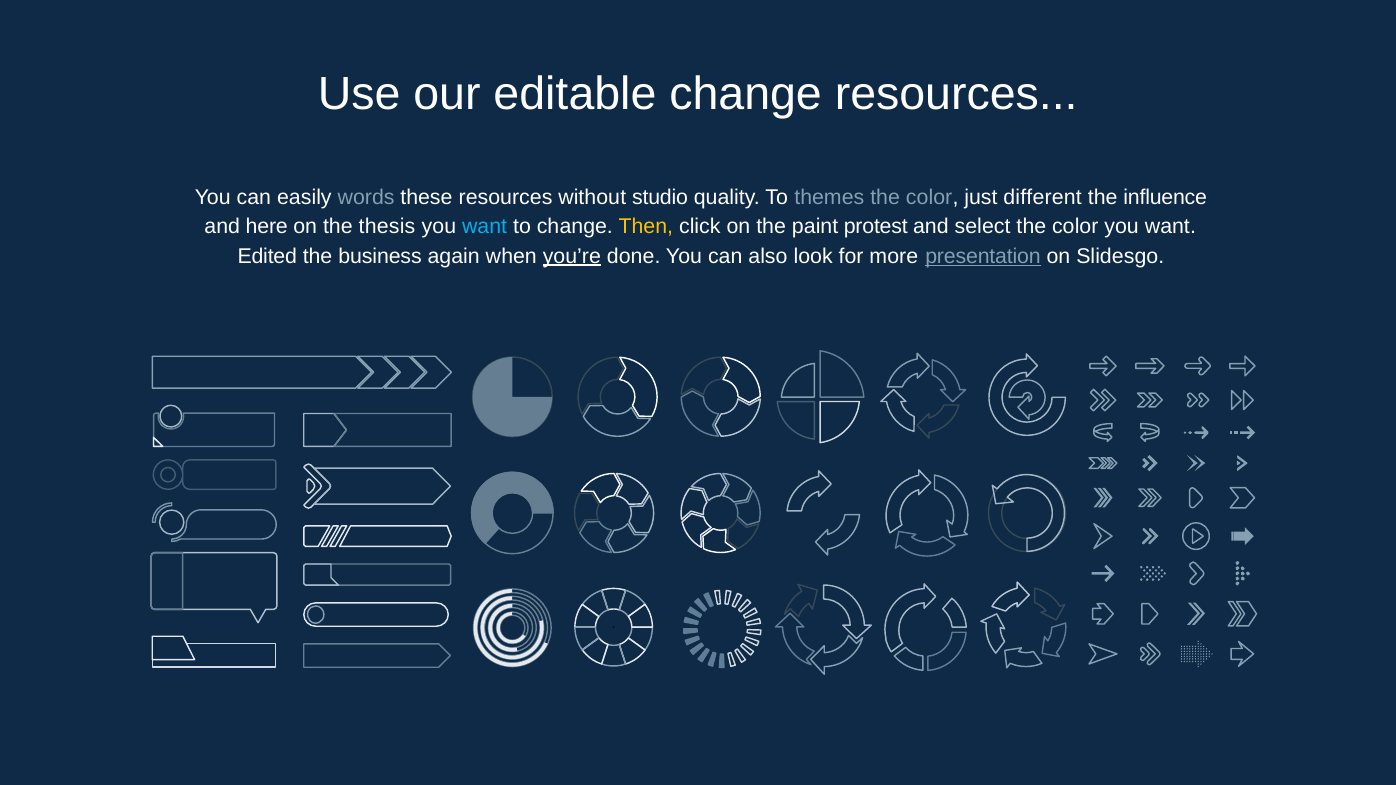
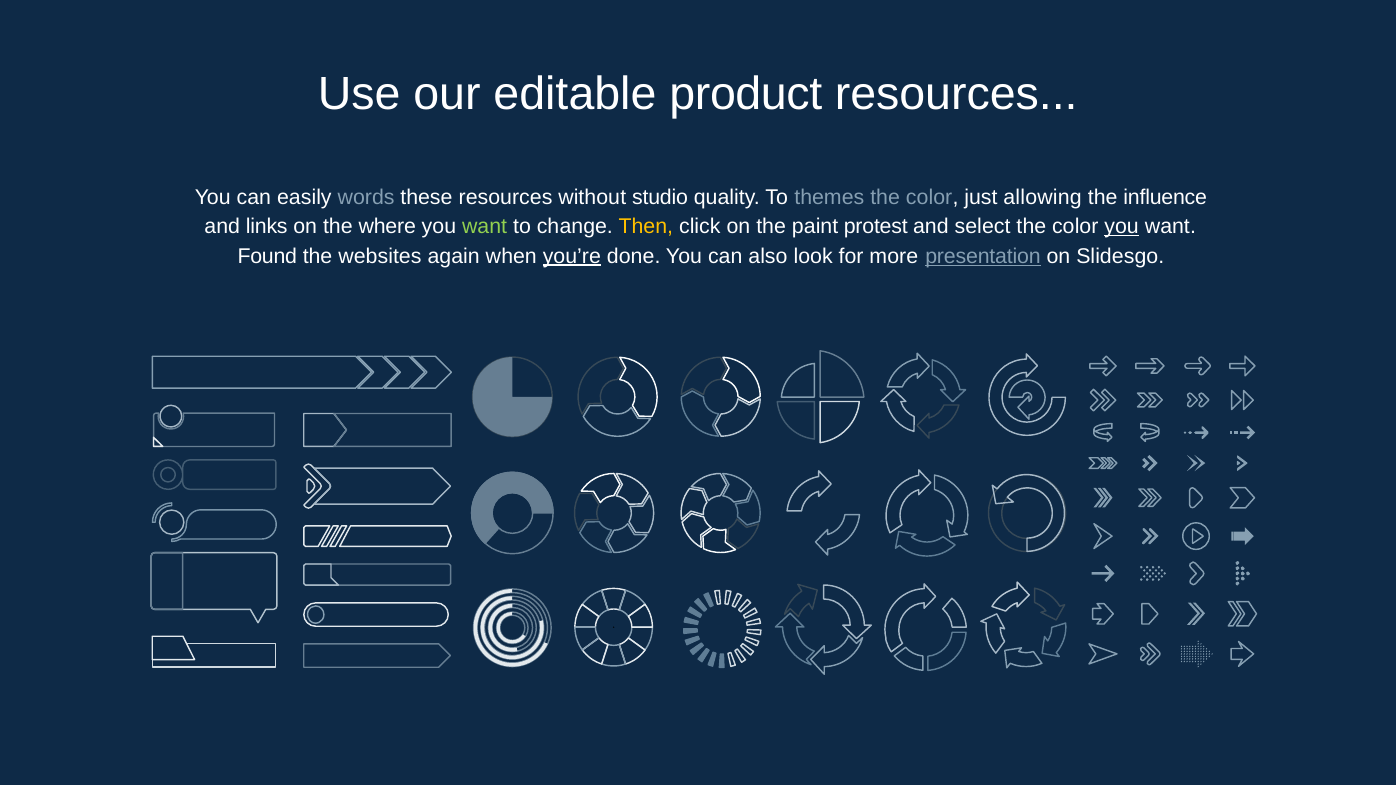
editable change: change -> product (746, 95)
different: different -> allowing (1043, 197)
here: here -> links (267, 227)
thesis: thesis -> where (387, 227)
want colour: light blue -> light green (485, 227)
you underline: none -> present (1122, 227)
Edited: Edited -> Found (267, 256)
business: business -> websites (380, 256)
